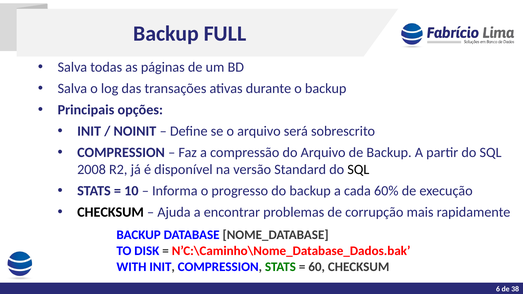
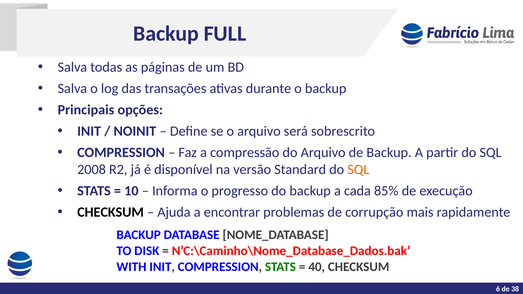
SQL colour: black -> orange (358, 170)
60%: 60% -> 85% (386, 191)
60: 60 -> 40 (317, 267)
